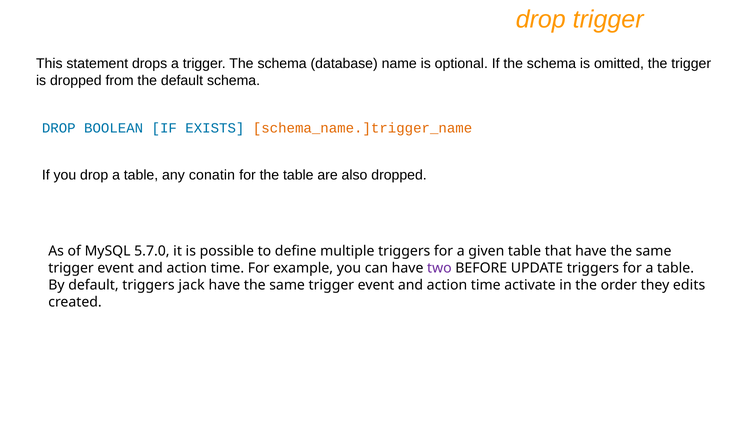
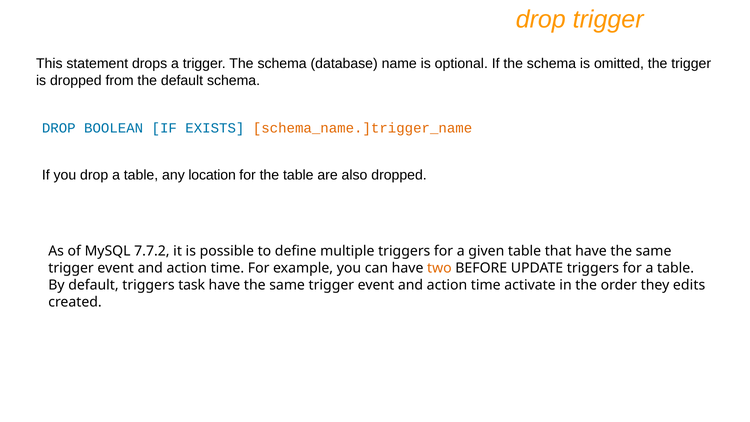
conatin: conatin -> location (212, 175)
5.7.0: 5.7.0 -> 7.7.2 (152, 251)
two colour: purple -> orange (439, 268)
jack: jack -> task (192, 285)
